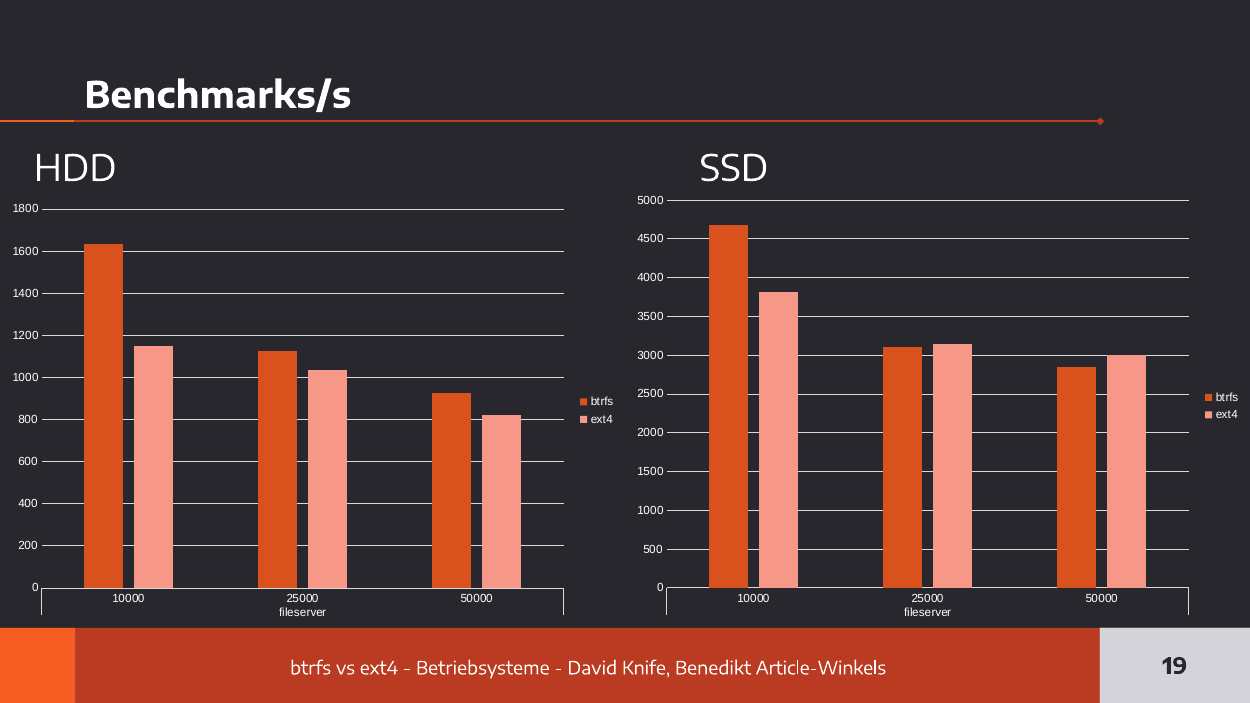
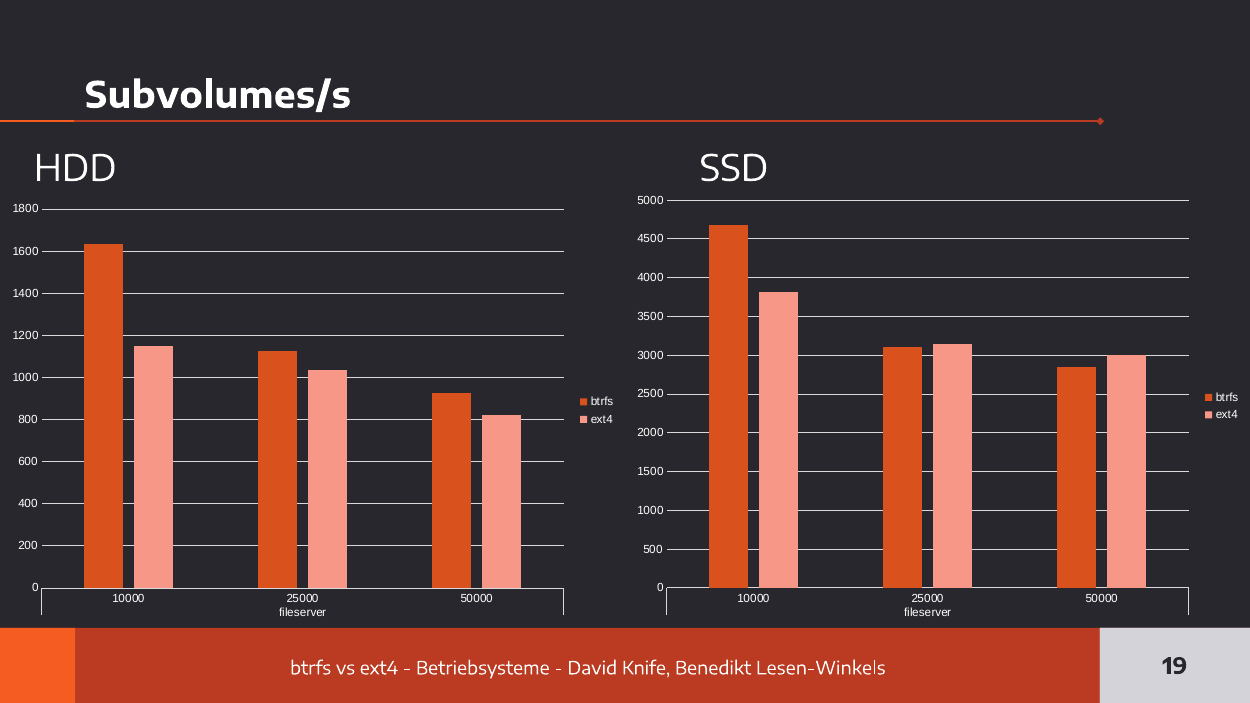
Benchmarks/s: Benchmarks/s -> Subvolumes/s (218, 96)
Article-Winkels: Article-Winkels -> Lesen-Winkels (821, 669)
